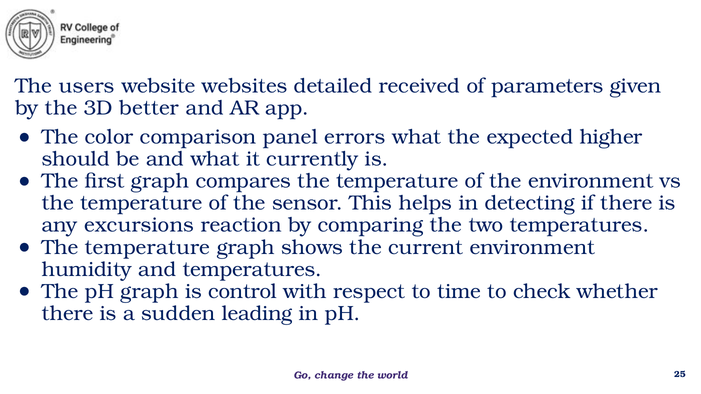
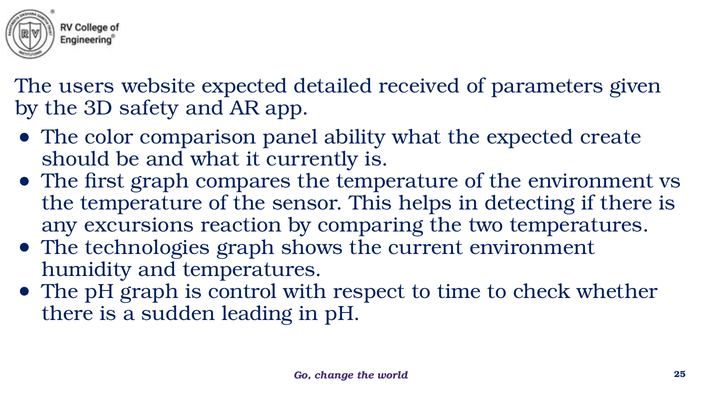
website websites: websites -> expected (245, 86)
better: better -> safety (149, 108)
errors: errors -> ability (355, 137)
higher: higher -> create (611, 137)
temperature: temperature -> technologies (147, 247)
